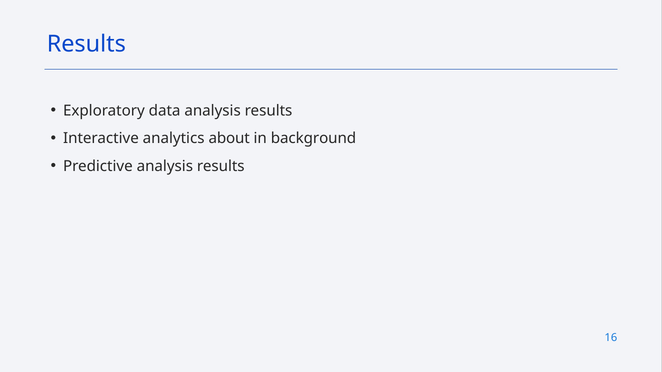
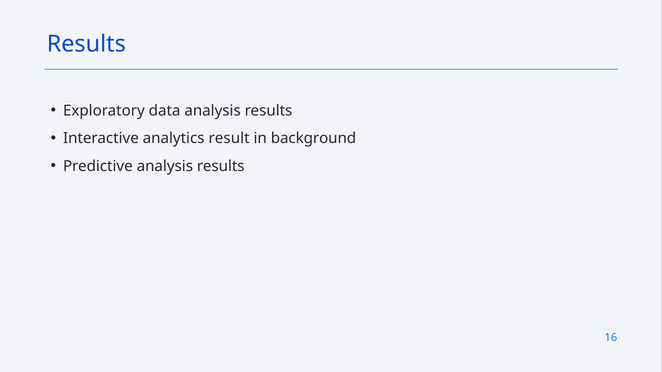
about: about -> result (229, 139)
